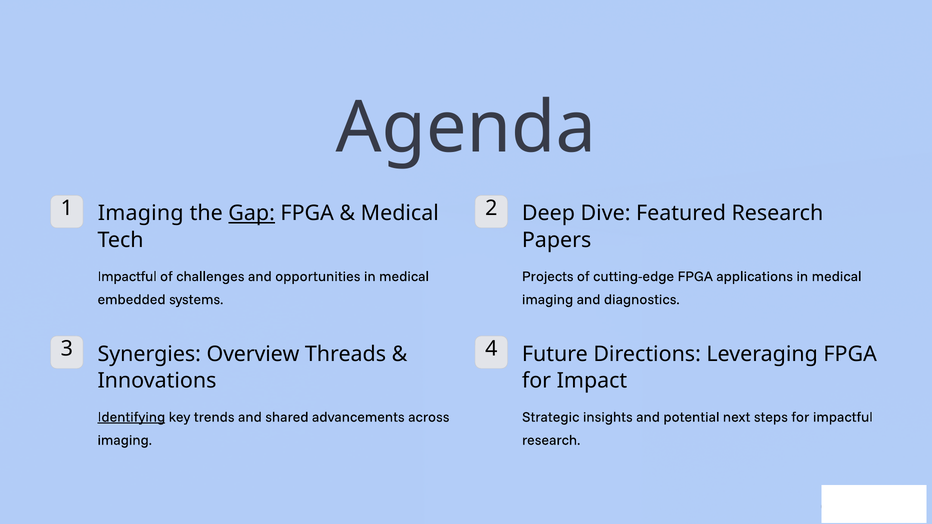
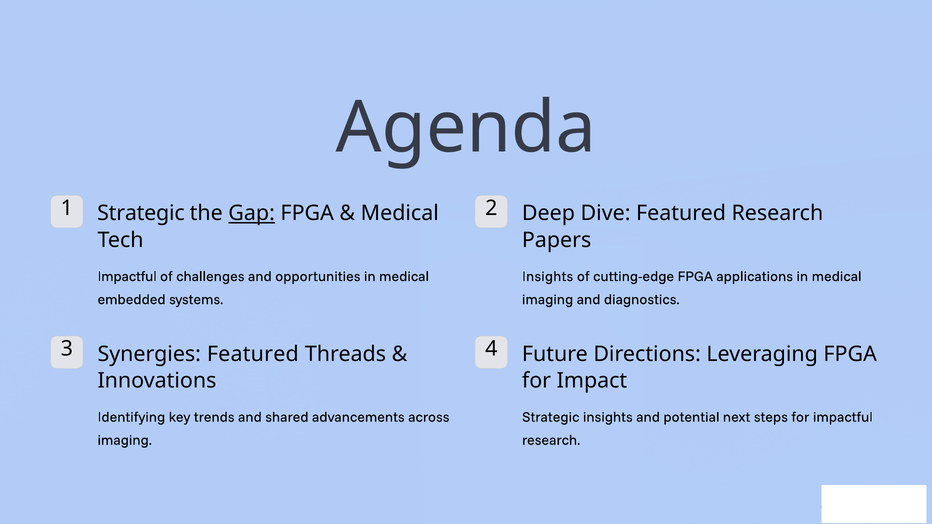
1 Imaging: Imaging -> Strategic (141, 214)
Projects: Projects -> Insights (548, 277)
Synergies Overview: Overview -> Featured (253, 354)
Identifying underline: present -> none (131, 417)
